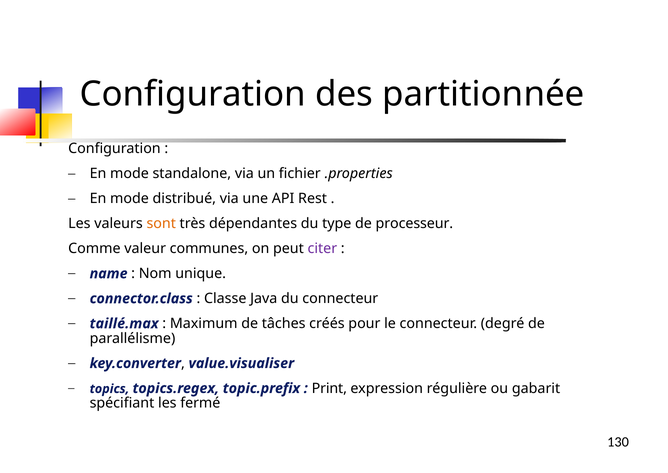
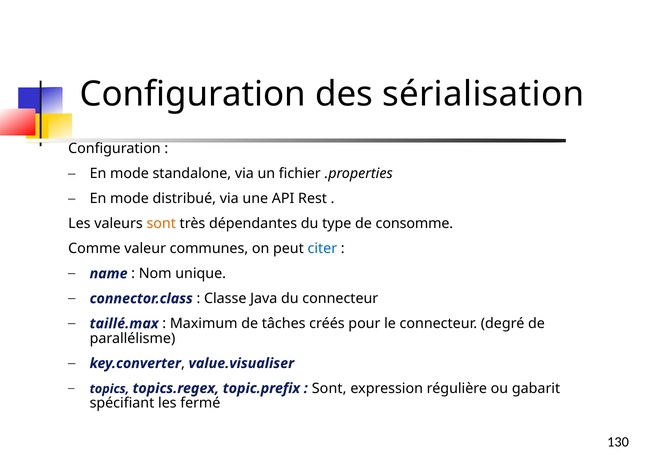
partitionnée: partitionnée -> sérialisation (483, 94)
processeur: processeur -> consomme (414, 223)
citer colour: purple -> blue (322, 248)
Print: Print -> Sont (329, 388)
